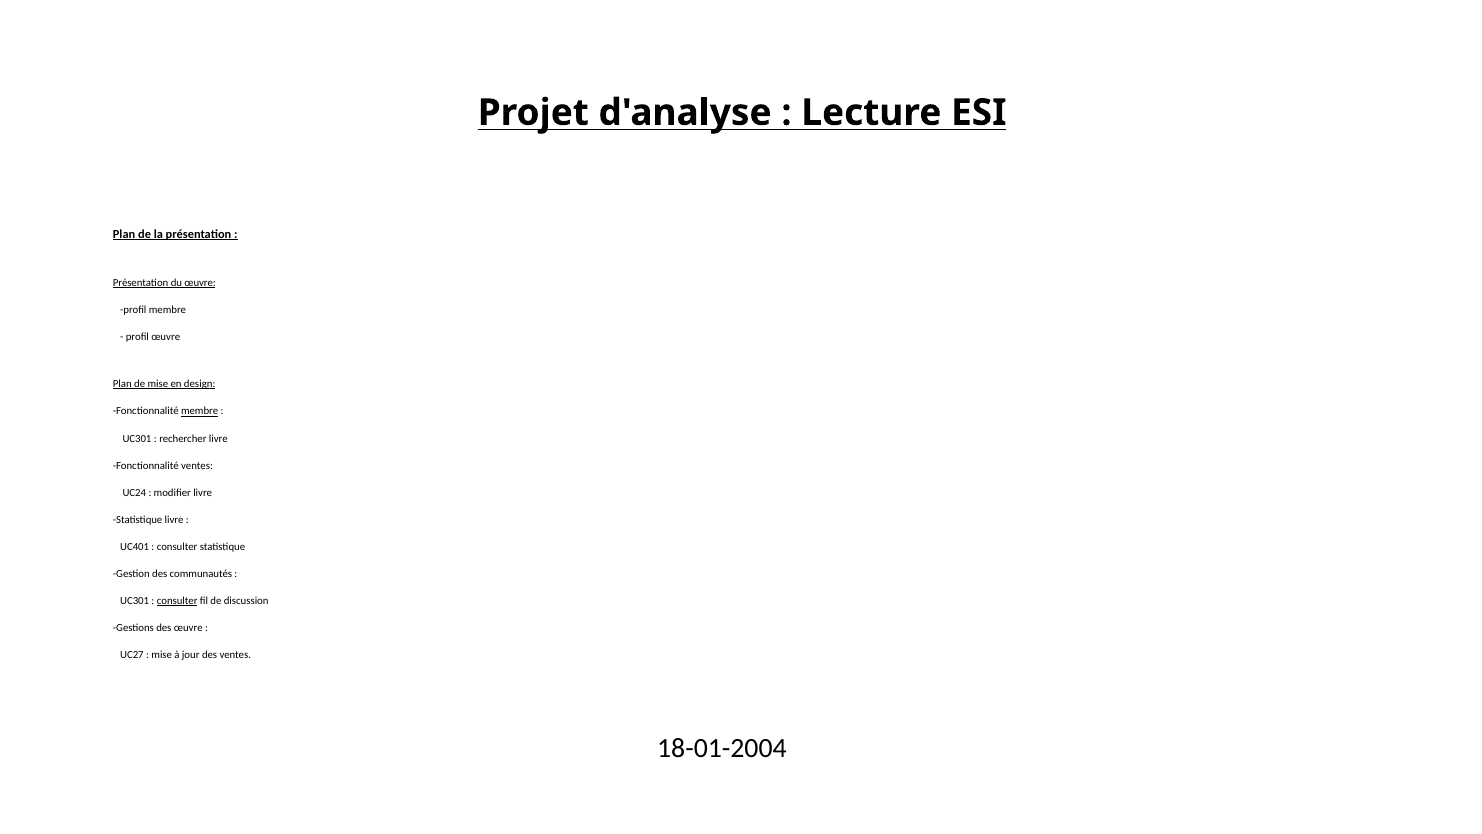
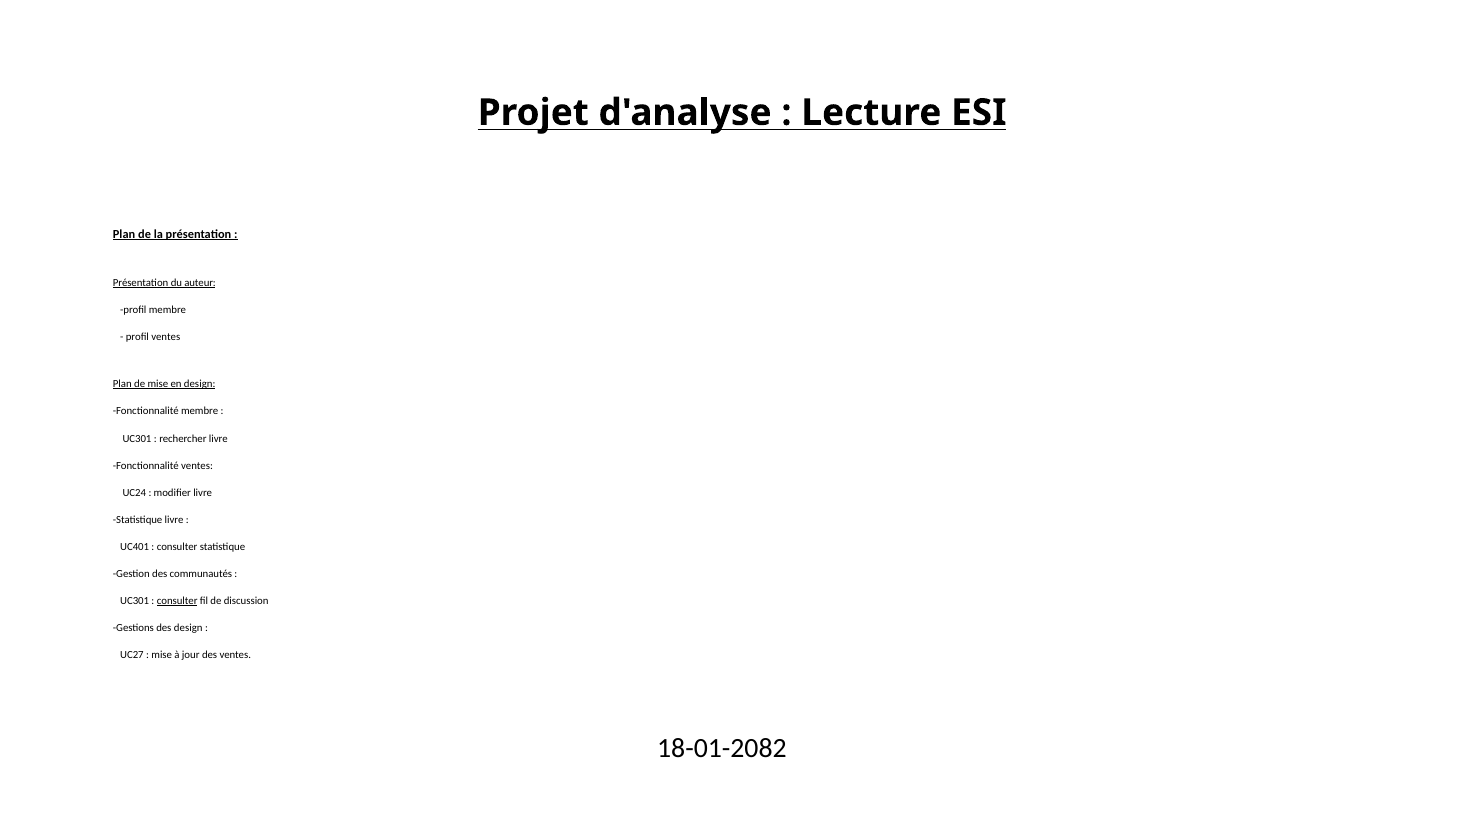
du œuvre: œuvre -> auteur (200, 282)
profil œuvre: œuvre -> ventes (166, 337)
membre underline: present -> none (200, 411)
des œuvre: œuvre -> design (188, 628)
18-01-2004: 18-01-2004 -> 18-01-2082 (722, 748)
